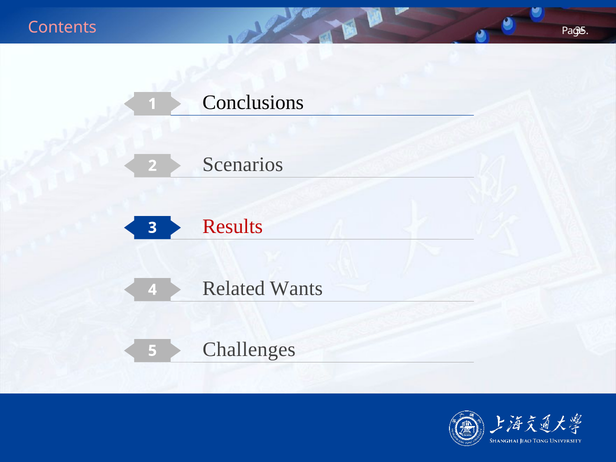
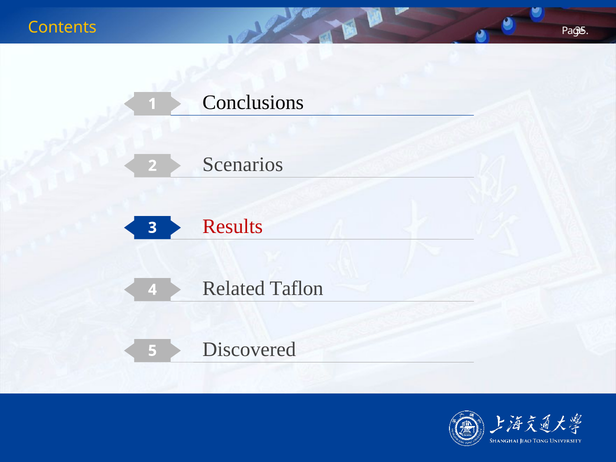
Contents colour: pink -> yellow (62, 28)
Wants: Wants -> Taflon (296, 289)
Challenges: Challenges -> Discovered (249, 350)
